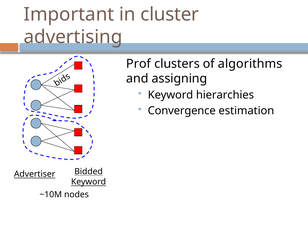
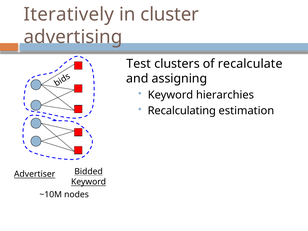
Important: Important -> Iteratively (69, 14)
Prof: Prof -> Test (139, 64)
algorithms: algorithms -> recalculate (250, 64)
Convergence: Convergence -> Recalculating (182, 111)
